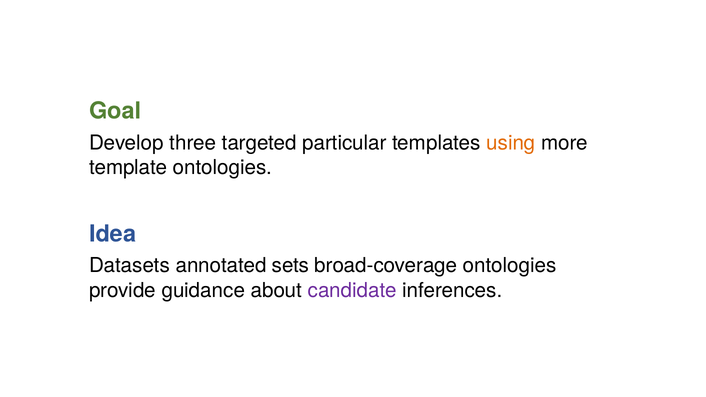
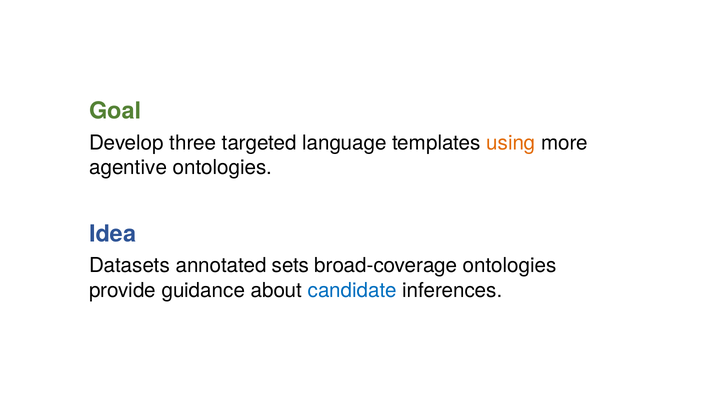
particular: particular -> language (344, 143)
template: template -> agentive (128, 167)
candidate colour: purple -> blue (352, 290)
